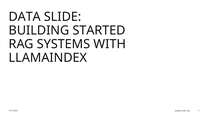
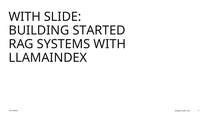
DATA: DATA -> WITH (25, 17)
